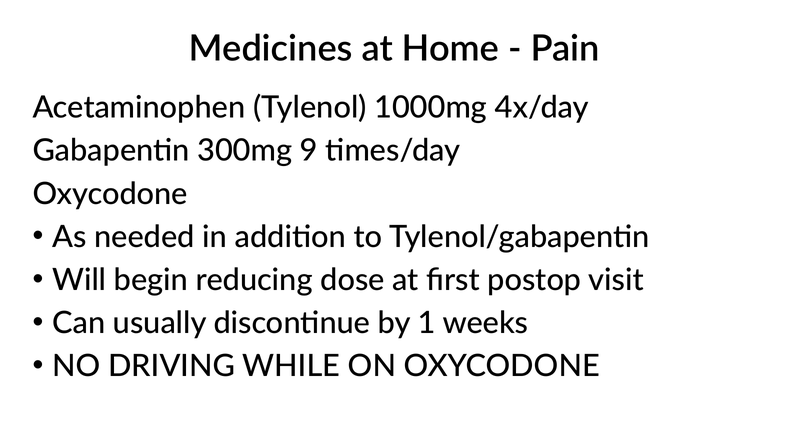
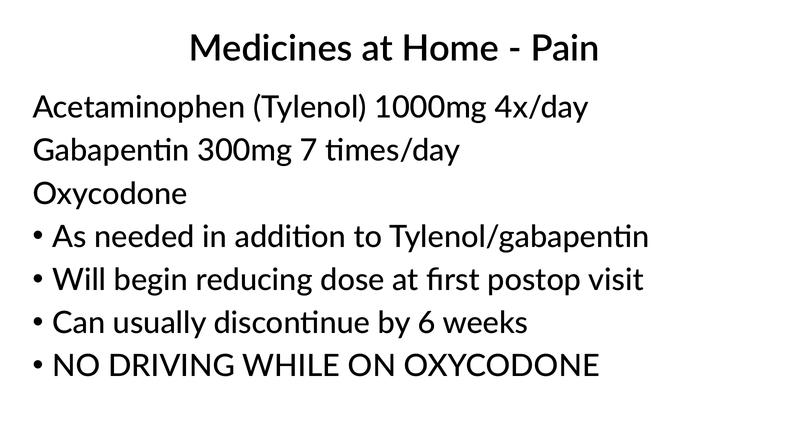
9: 9 -> 7 (309, 151)
1: 1 -> 6 (427, 323)
